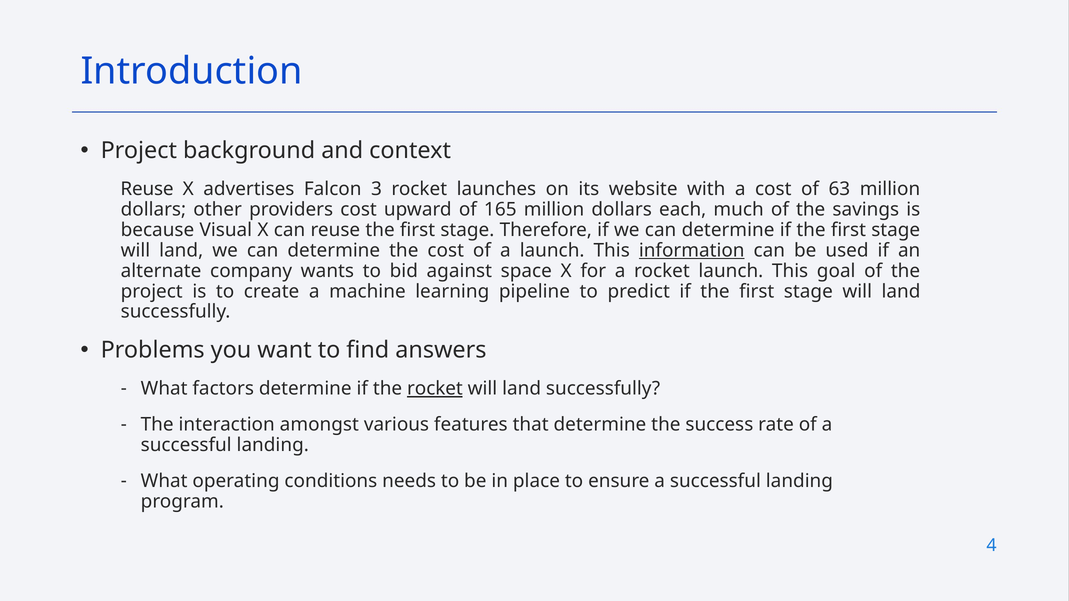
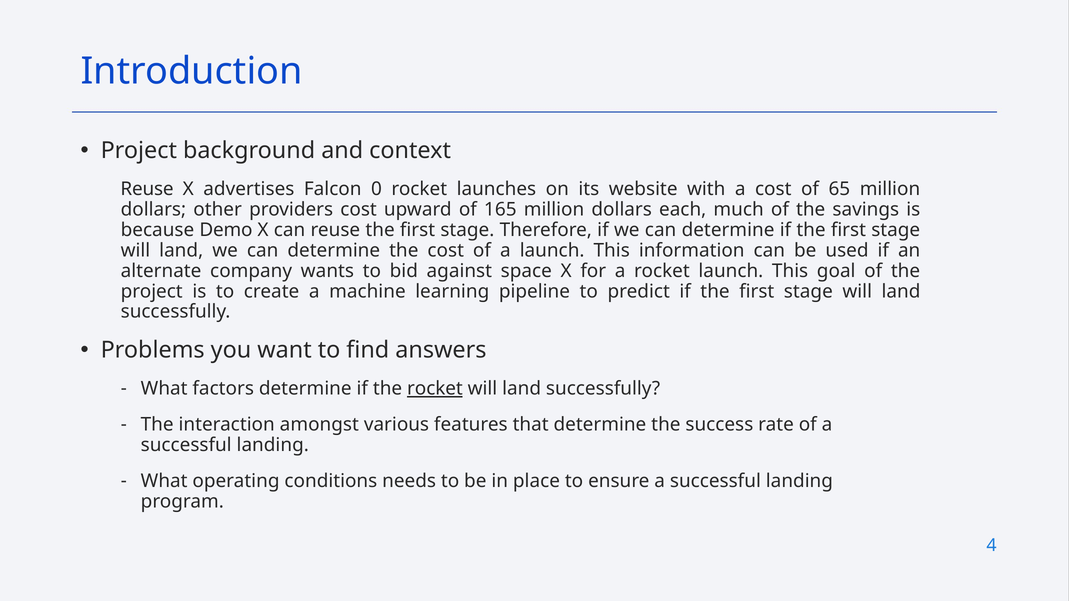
3: 3 -> 0 (376, 189)
63: 63 -> 65 (839, 189)
Visual: Visual -> Demo (226, 230)
information underline: present -> none (692, 250)
